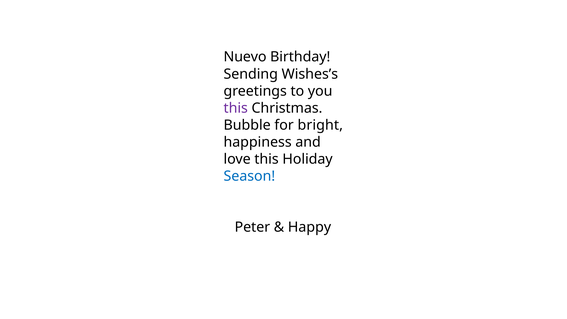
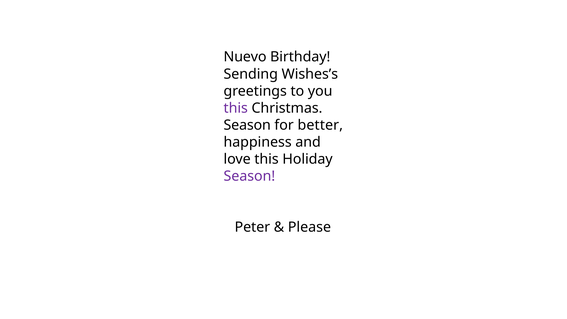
Bubble: Bubble -> Season (247, 125)
bright: bright -> better (320, 125)
Season colour: blue -> purple (249, 176)
Happy: Happy -> Please (309, 227)
